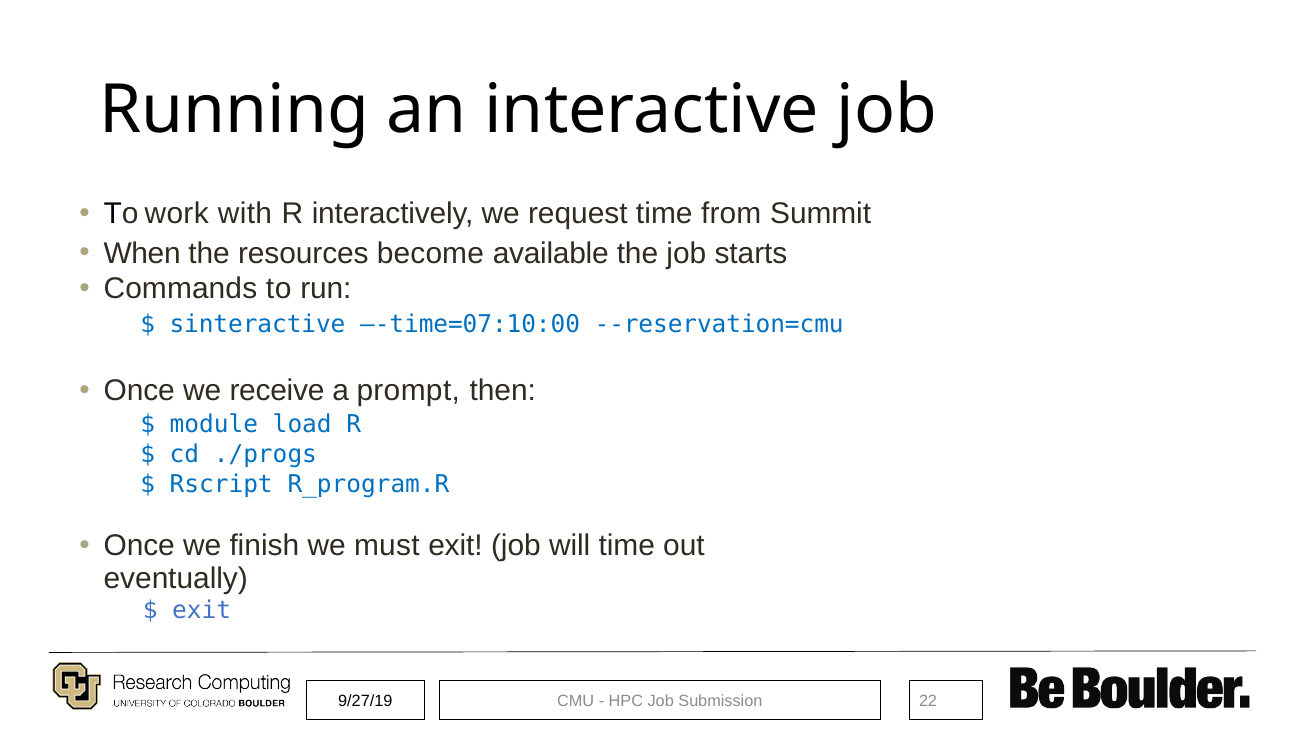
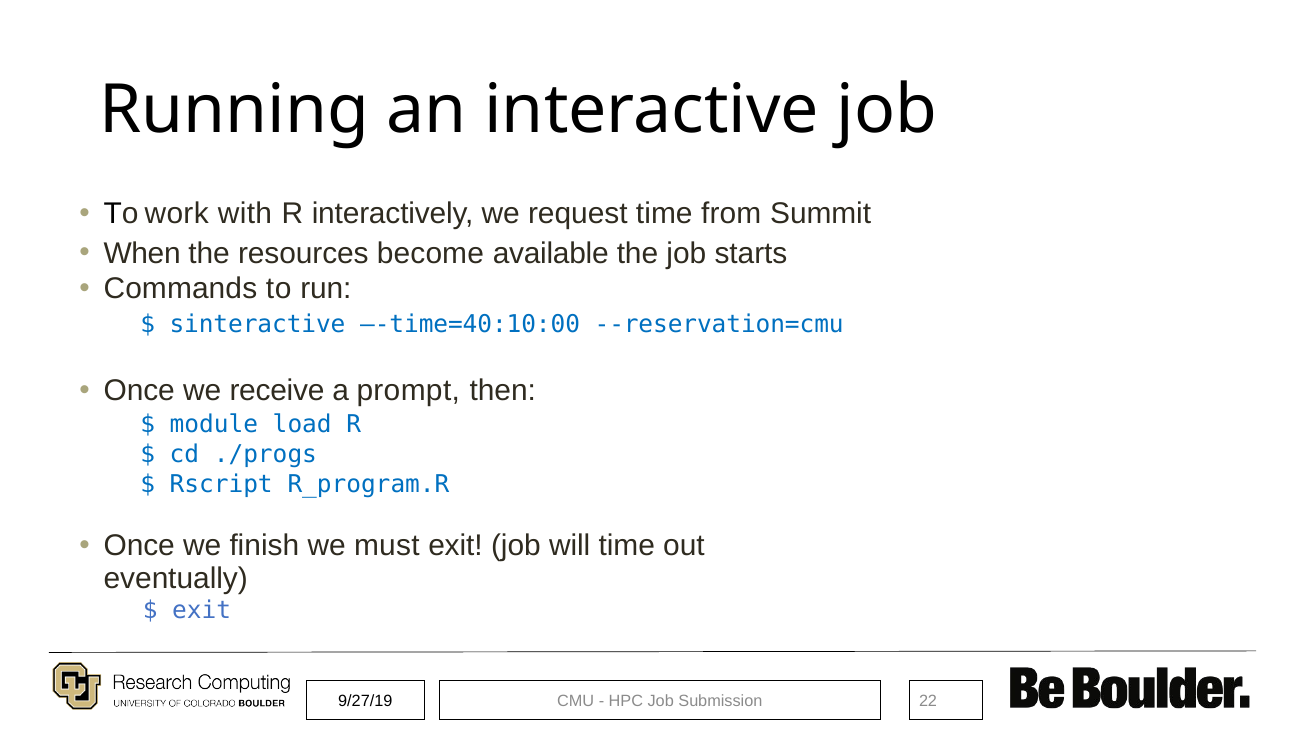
–-time=07:10:00: –-time=07:10:00 -> –-time=40:10:00 (470, 324)
